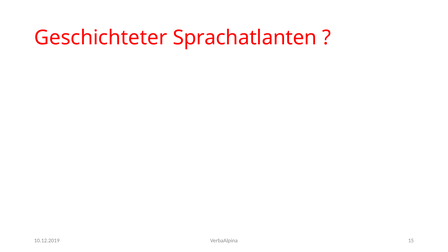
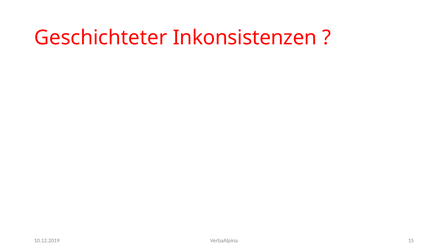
Sprachatlanten: Sprachatlanten -> Inkonsistenzen (245, 38)
